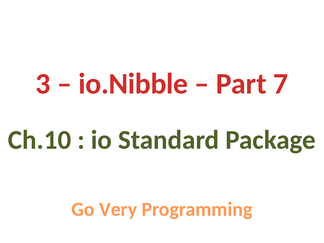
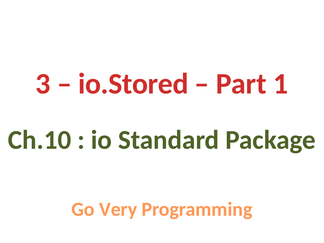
io.Nibble: io.Nibble -> io.Stored (133, 84)
7: 7 -> 1 (281, 84)
